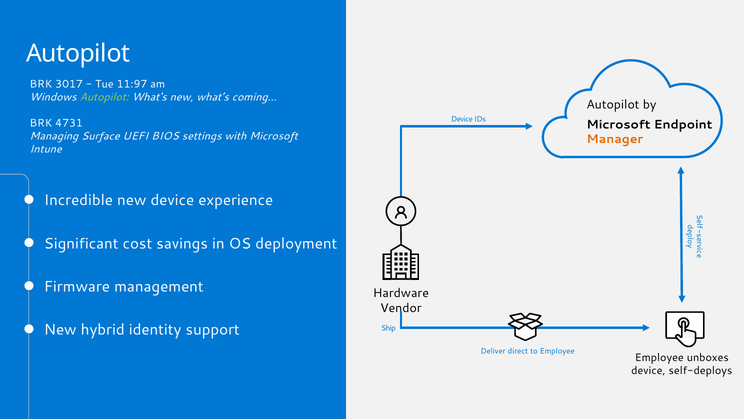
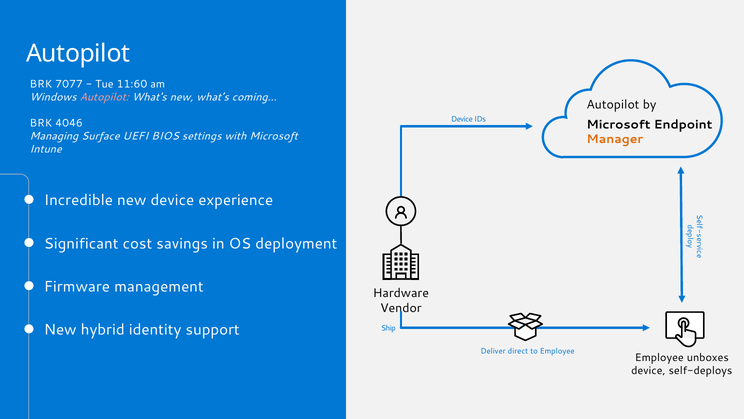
3017: 3017 -> 7077 (69, 84)
11:97: 11:97 -> 11:60 (132, 84)
Autopilot colour: light green -> pink (104, 97)
4731: 4731 -> 4046 (69, 123)
